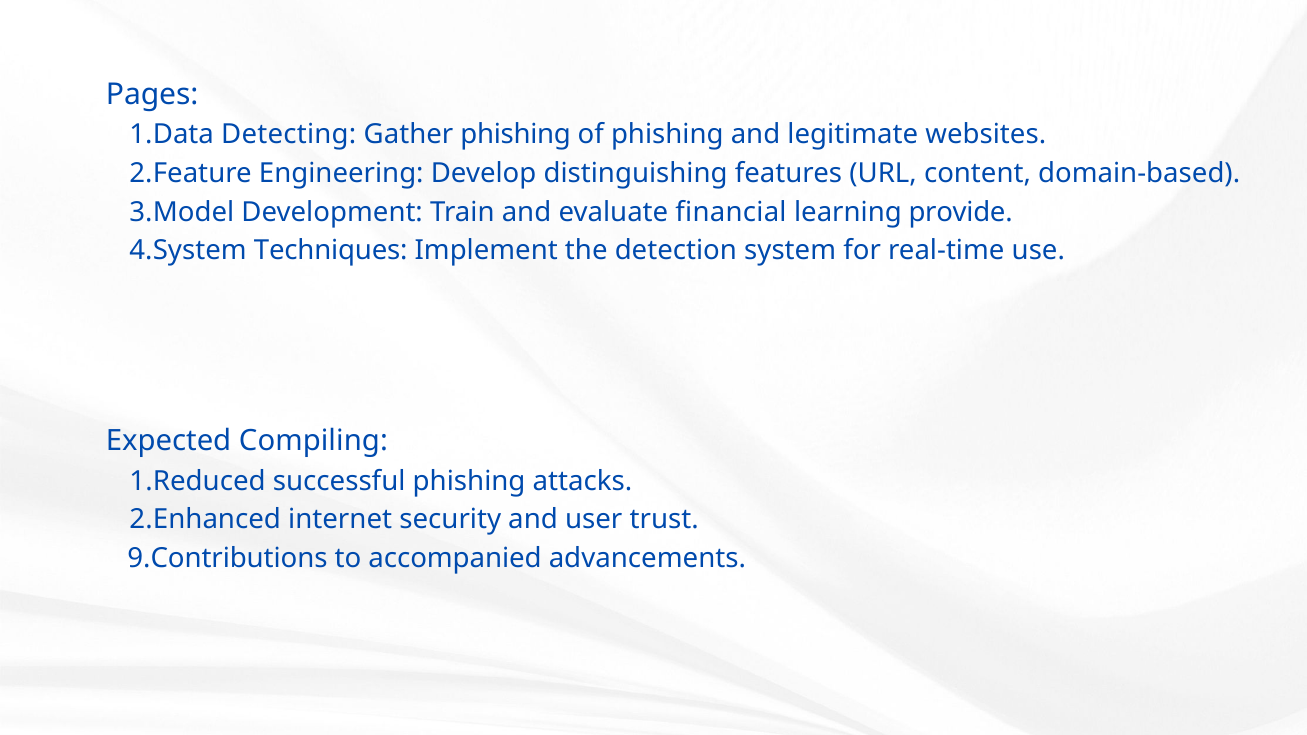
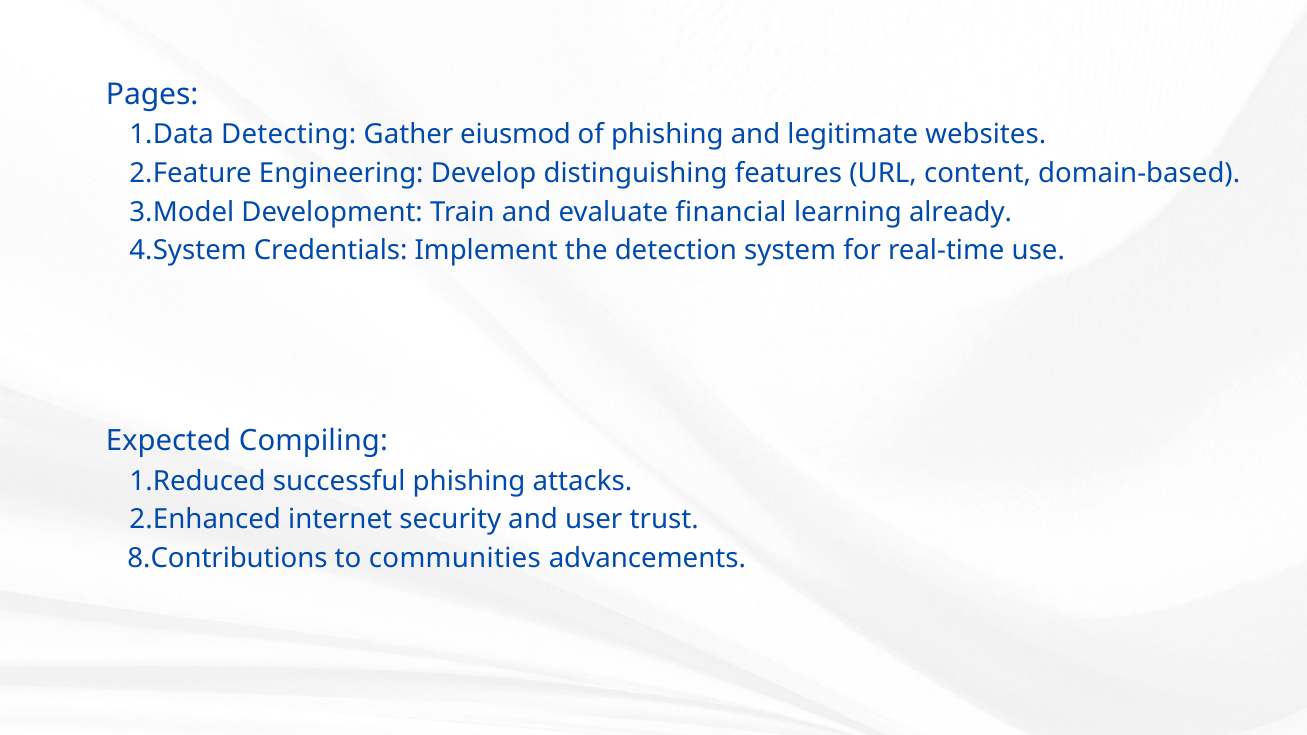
Gather phishing: phishing -> eiusmod (516, 135)
provide: provide -> already (960, 212)
Techniques: Techniques -> Credentials (331, 251)
9.Contributions: 9.Contributions -> 8.Contributions (228, 558)
accompanied: accompanied -> communities (455, 558)
